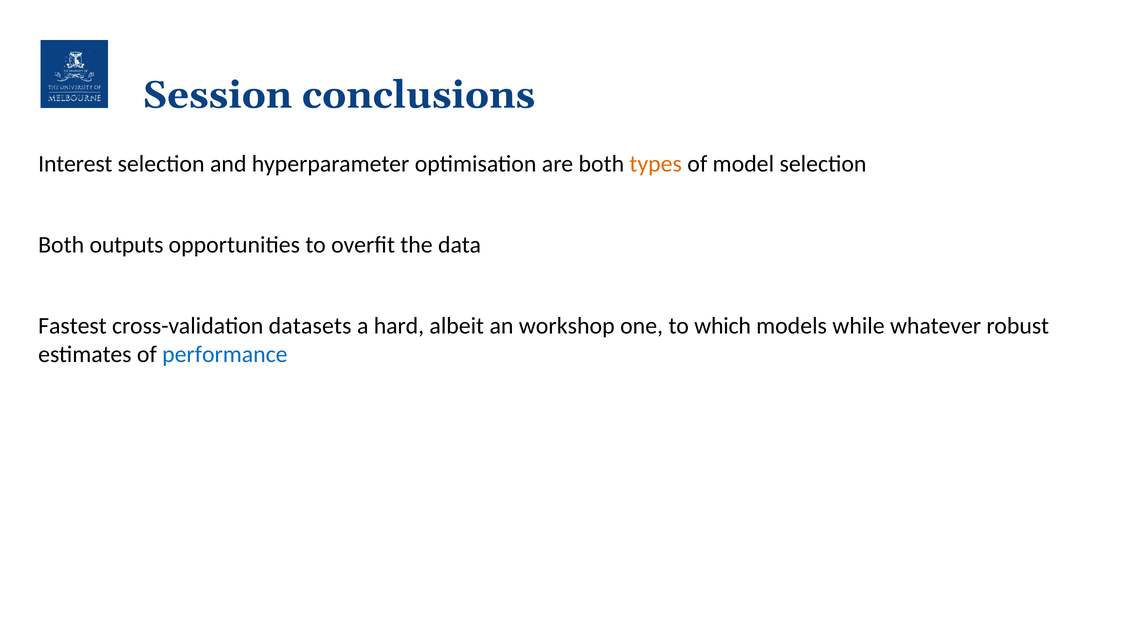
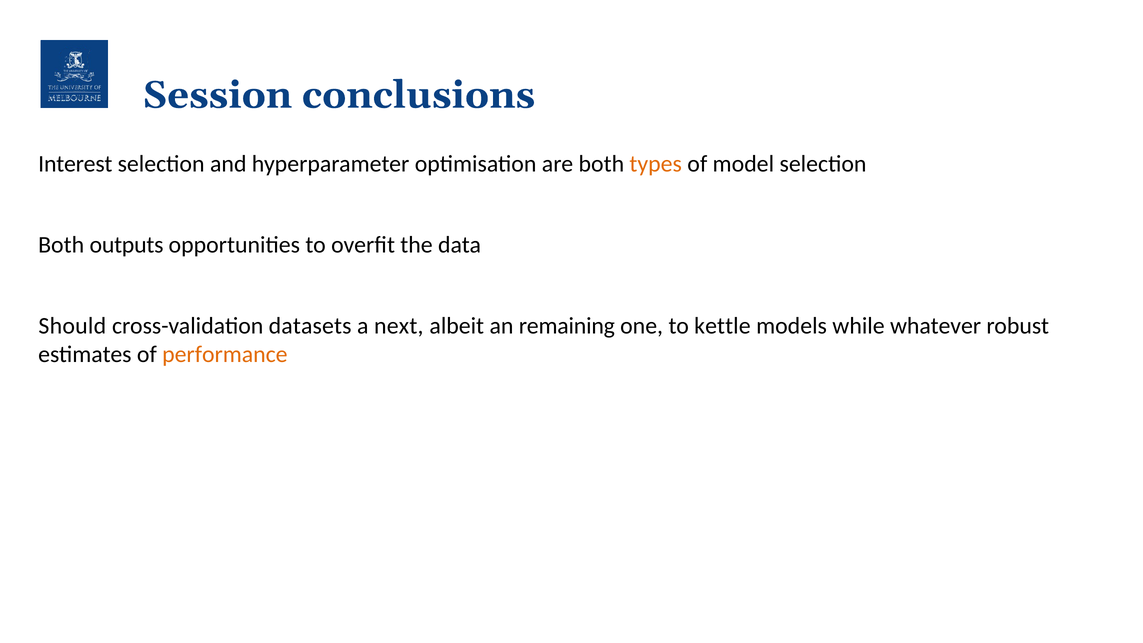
Fastest: Fastest -> Should (72, 326)
hard: hard -> next (399, 326)
workshop: workshop -> remaining (567, 326)
which: which -> kettle (722, 326)
performance colour: blue -> orange (225, 355)
